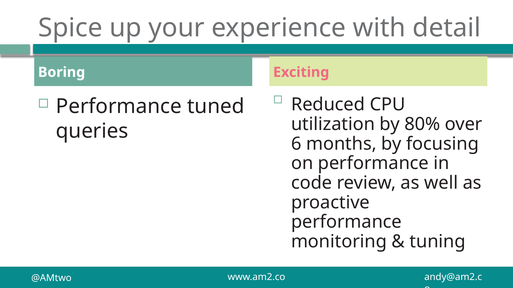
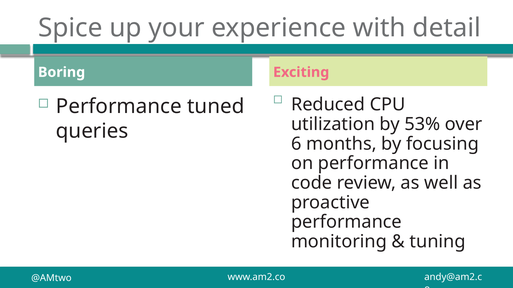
80%: 80% -> 53% (422, 124)
